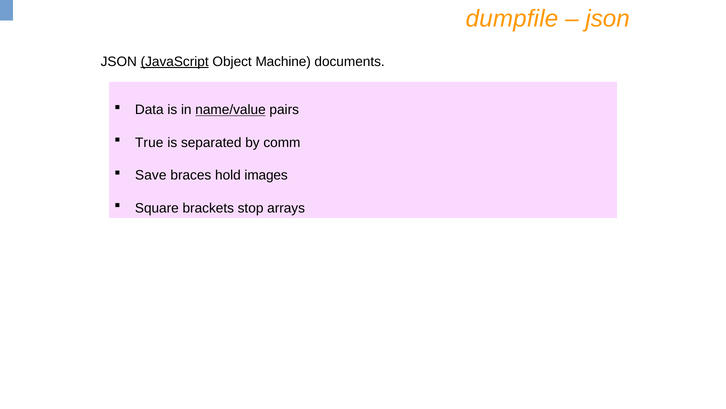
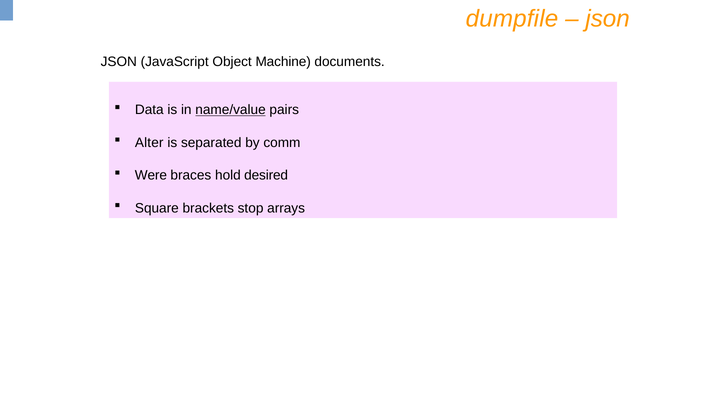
JavaScript underline: present -> none (175, 62)
True: True -> Alter (149, 142)
Save: Save -> Were (151, 175)
images: images -> desired (266, 175)
